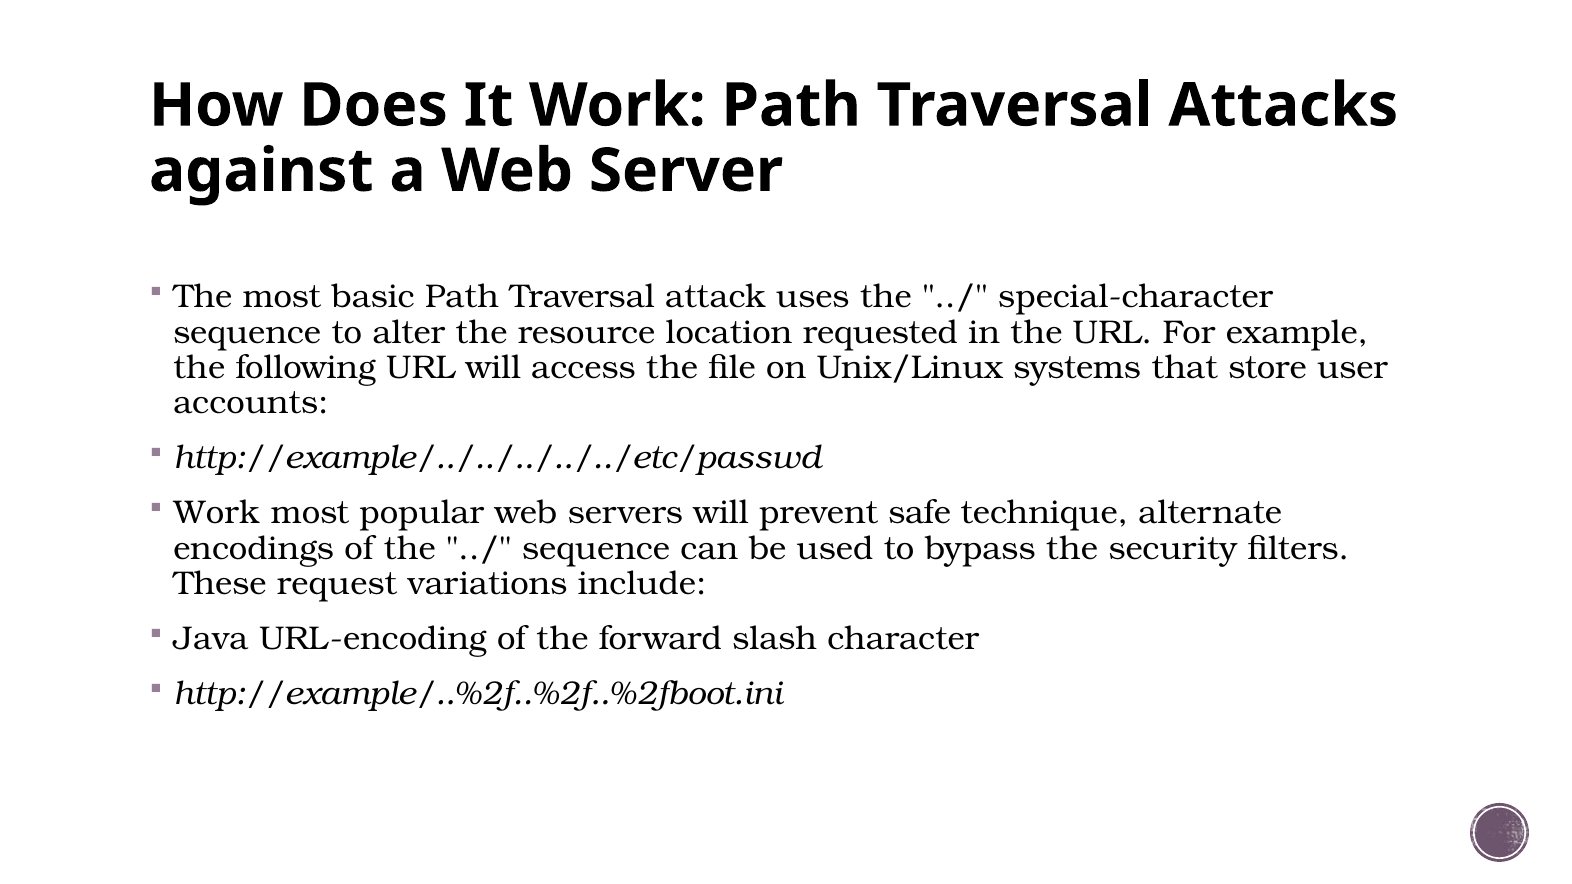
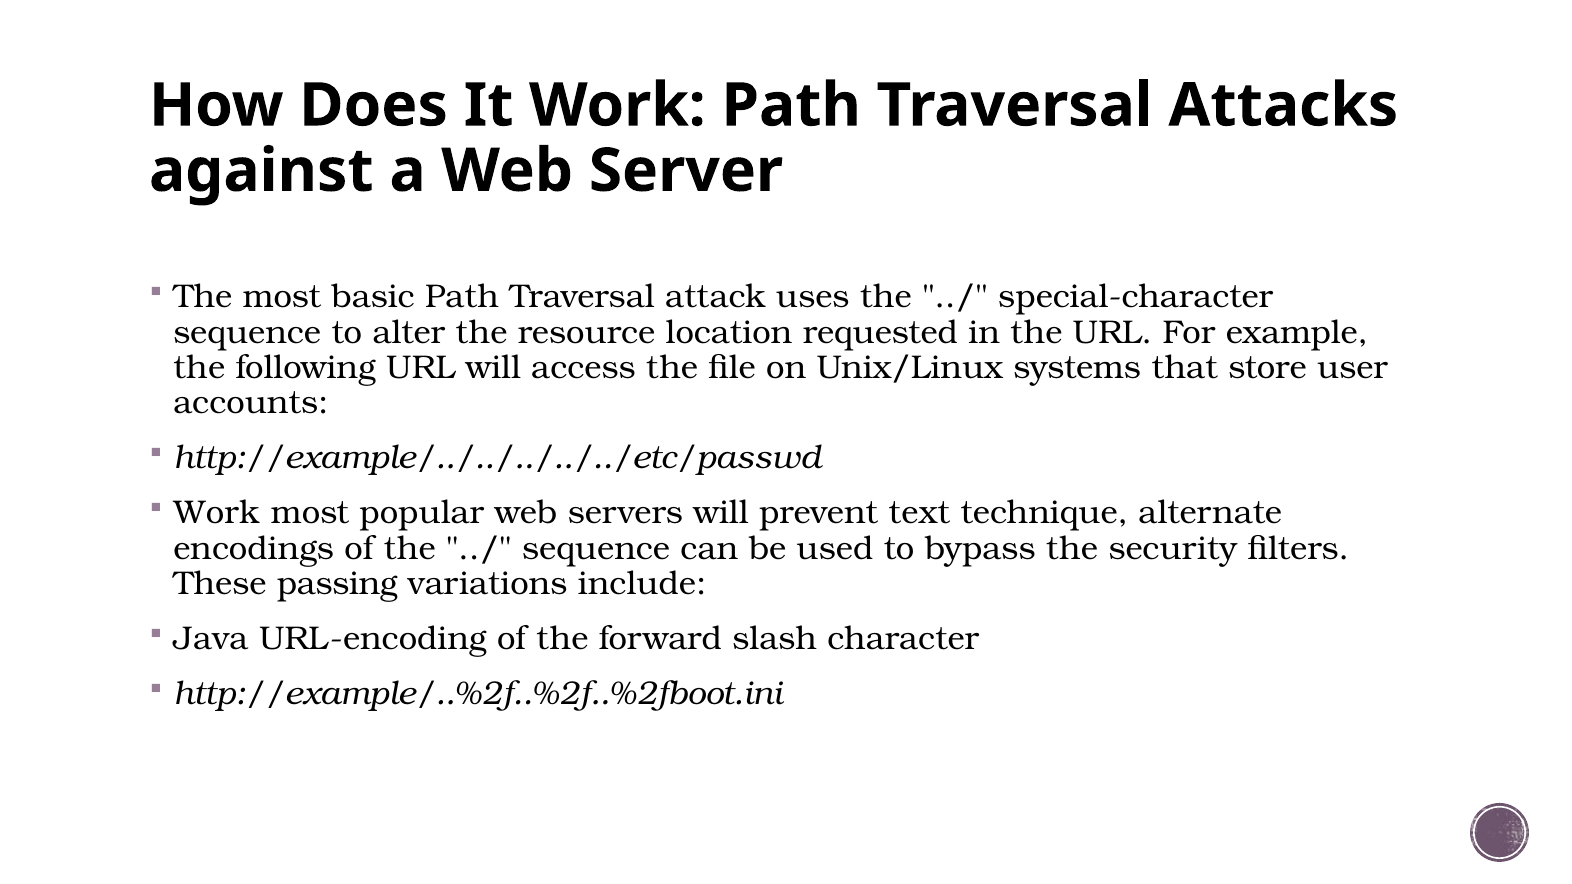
safe: safe -> text (919, 513)
request: request -> passing (337, 584)
